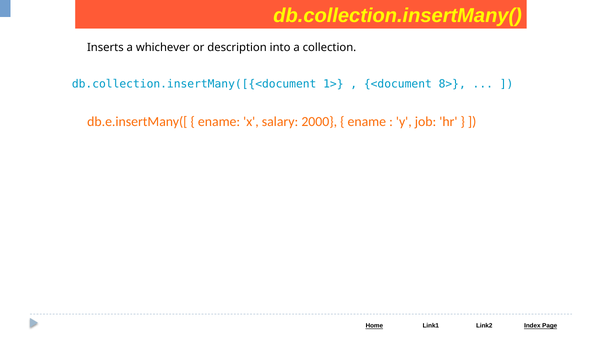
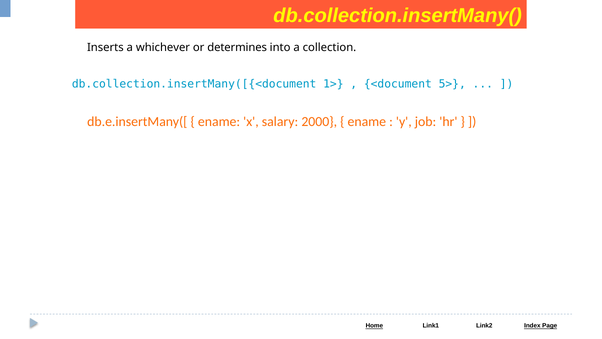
description: description -> determines (237, 47)
8>: 8> -> 5> (452, 84)
